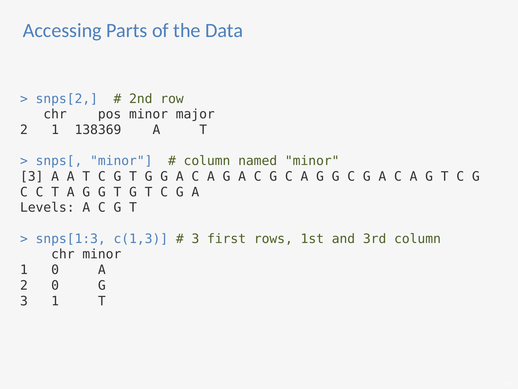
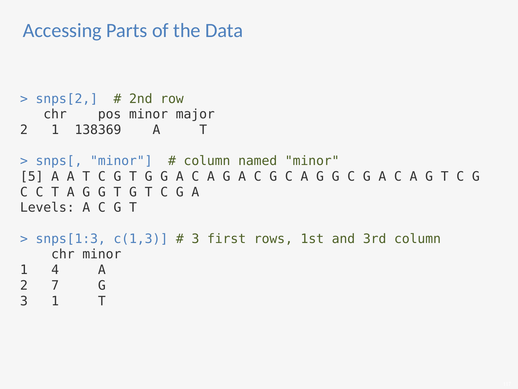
3: 3 -> 5 (32, 176)
1 0: 0 -> 4 (55, 270)
2 0: 0 -> 7 (55, 285)
